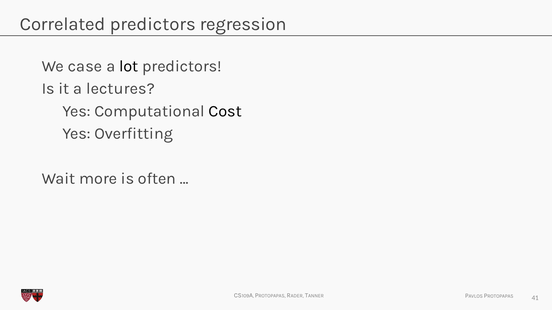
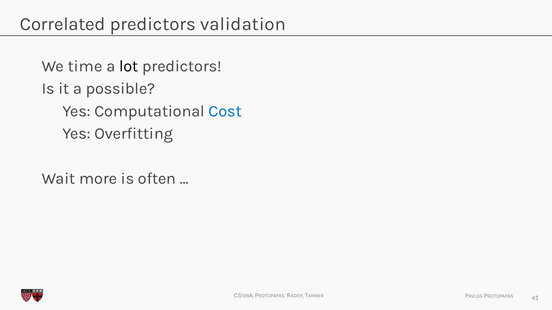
regression: regression -> validation (243, 24)
case: case -> time (85, 66)
lectures: lectures -> possible (121, 89)
Cost colour: black -> blue (225, 111)
